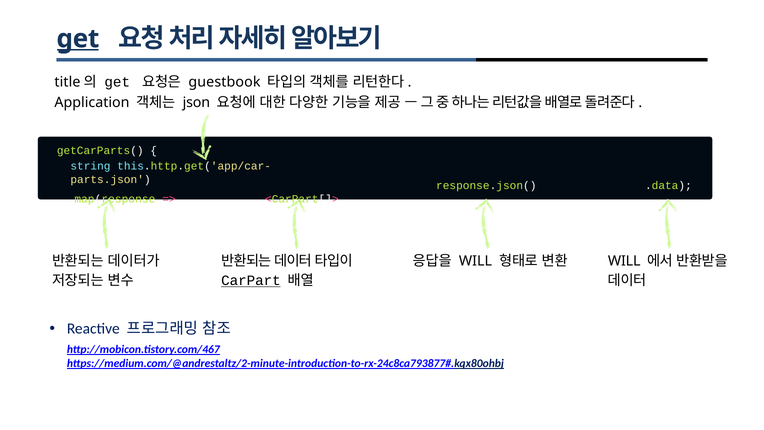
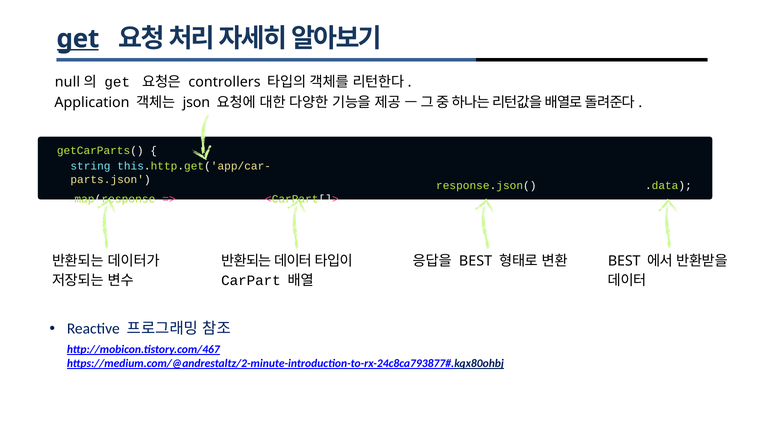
title: title -> null (67, 82)
guestbook: guestbook -> controllers (225, 82)
WILL: WILL -> BEST (475, 261)
WILL: WILL -> BEST (624, 261)
CarPart underline: present -> none (251, 281)
